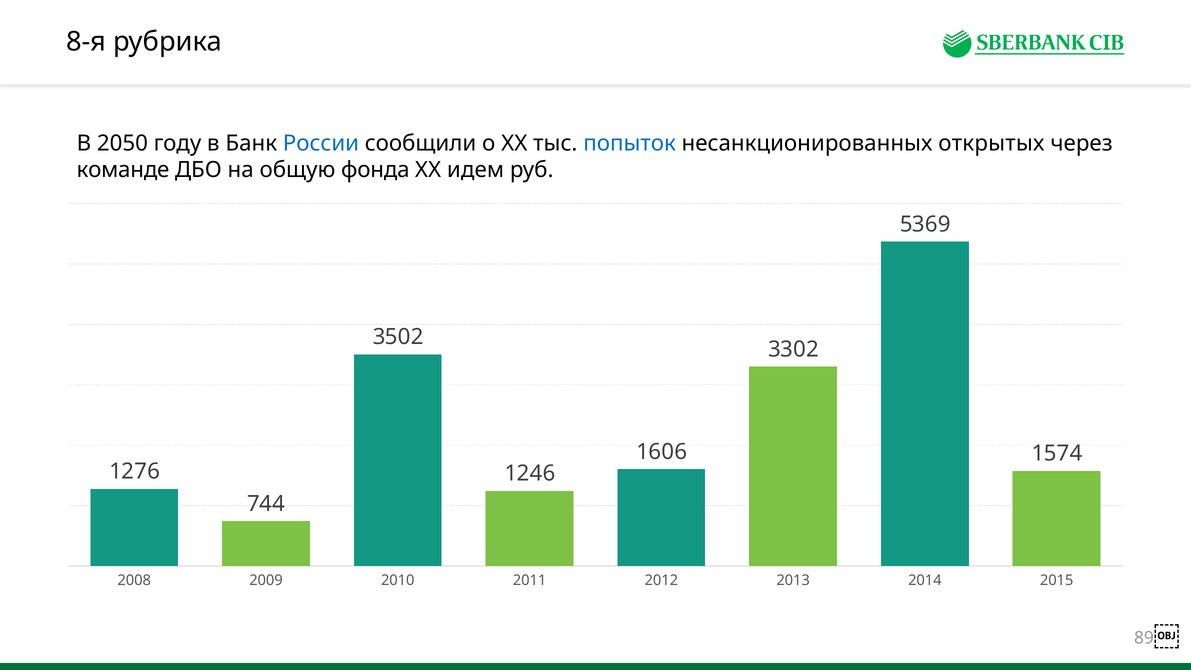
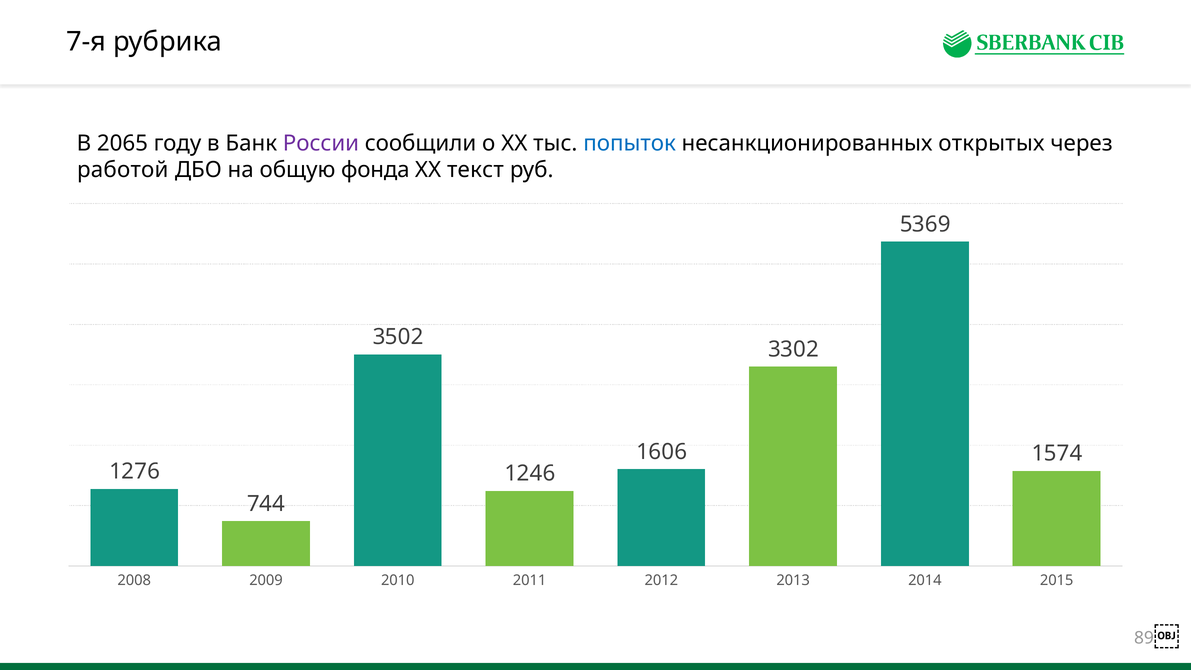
8-я: 8-я -> 7-я (86, 42)
2050: 2050 -> 2065 (122, 143)
России colour: blue -> purple (321, 143)
команде: команде -> работой (123, 170)
идем: идем -> текст (475, 170)
